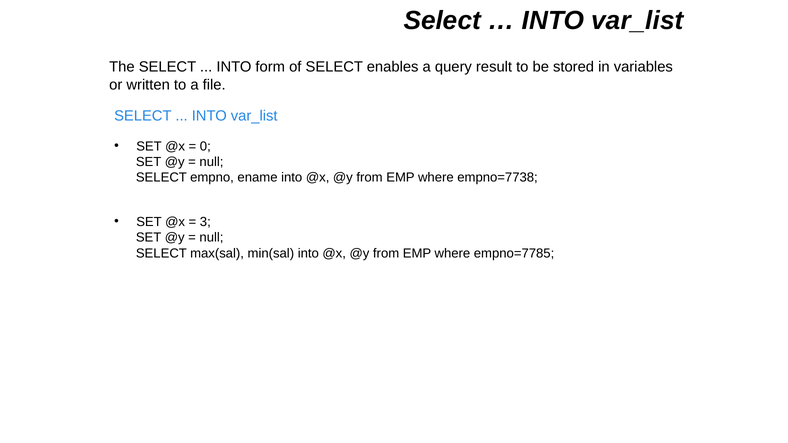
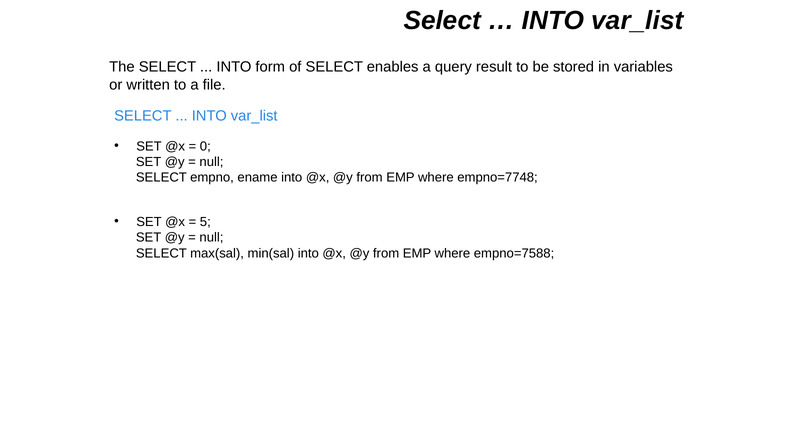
empno=7738: empno=7738 -> empno=7748 (498, 178)
3: 3 -> 5 (205, 222)
empno=7785: empno=7785 -> empno=7588 (514, 253)
